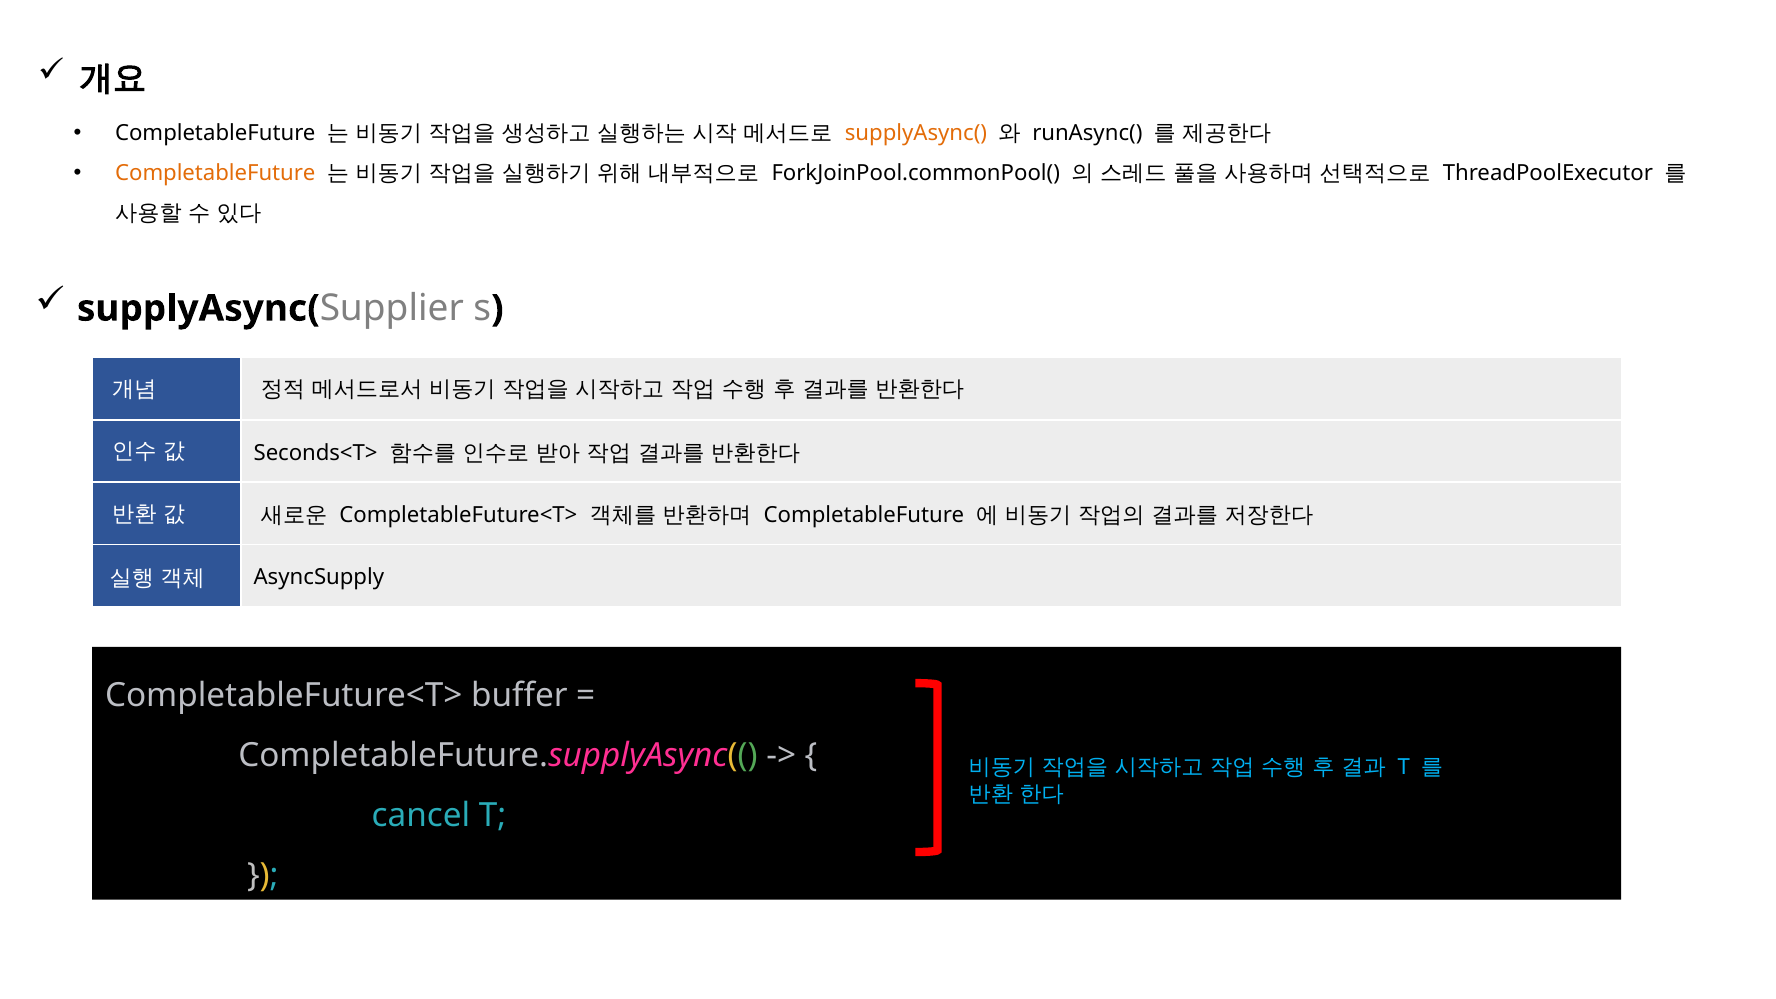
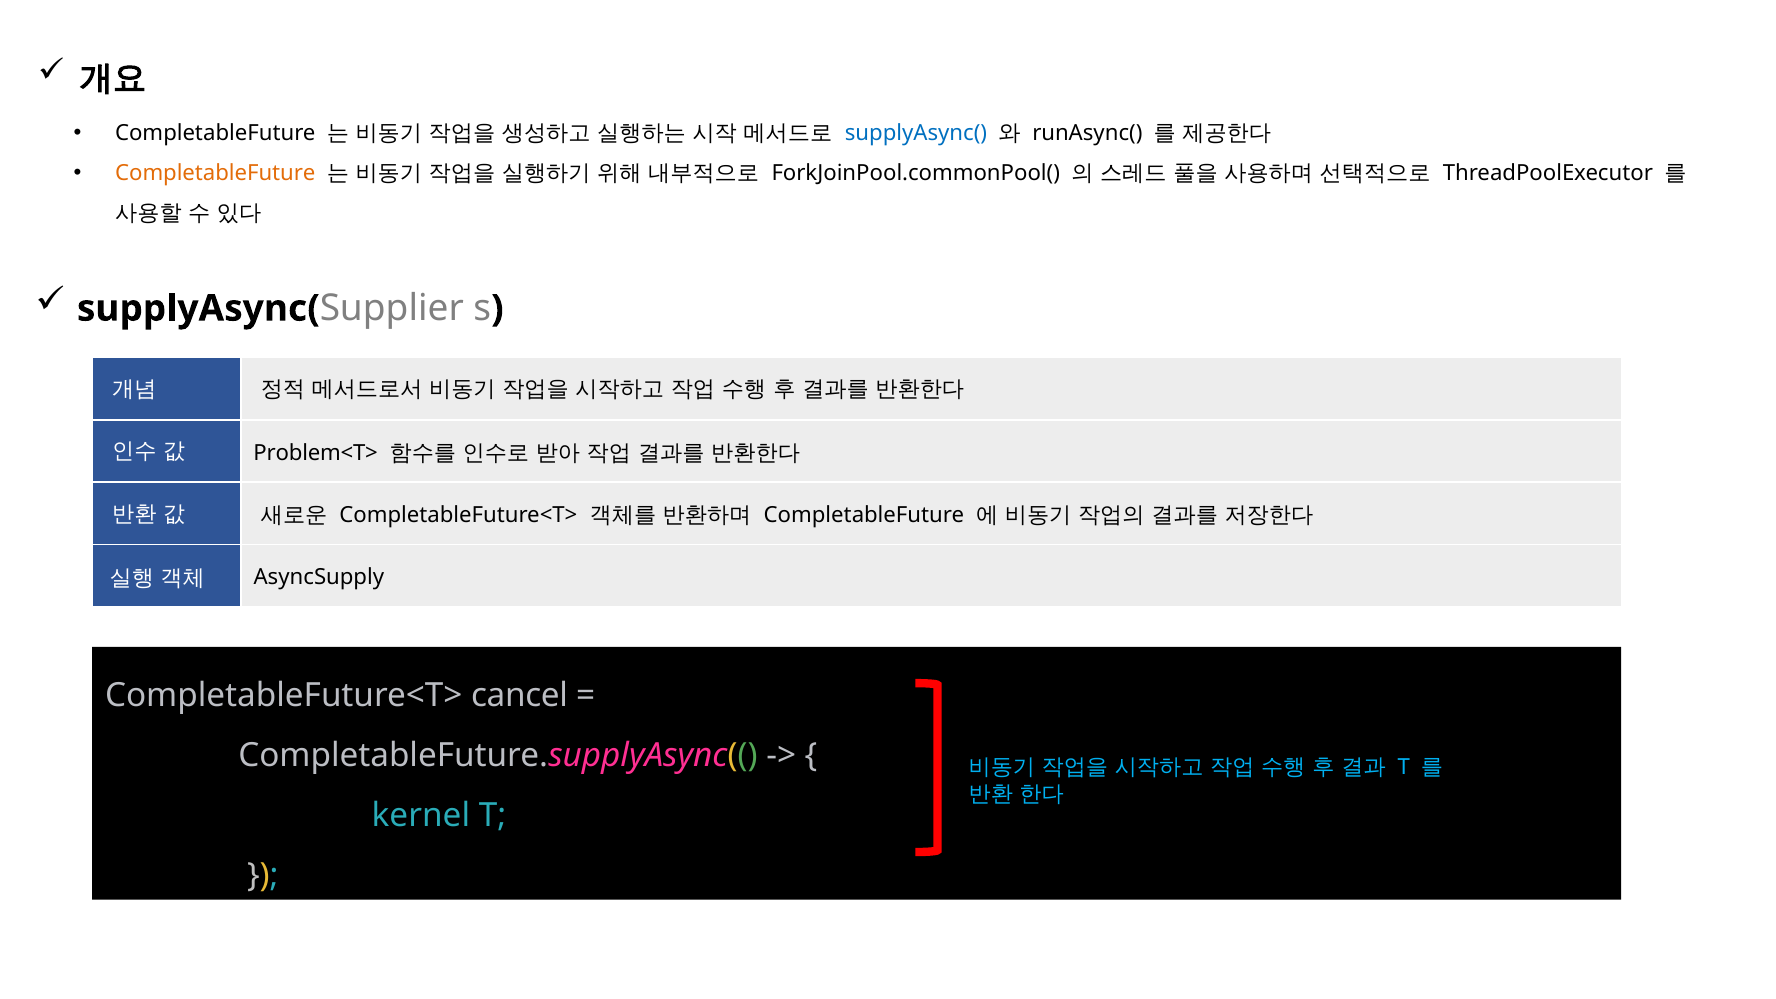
supplyAsync( colour: orange -> blue (916, 133)
Seconds<T>: Seconds<T> -> Problem<T> (316, 453)
buffer: buffer -> cancel (520, 696)
cancel: cancel -> kernel (421, 815)
